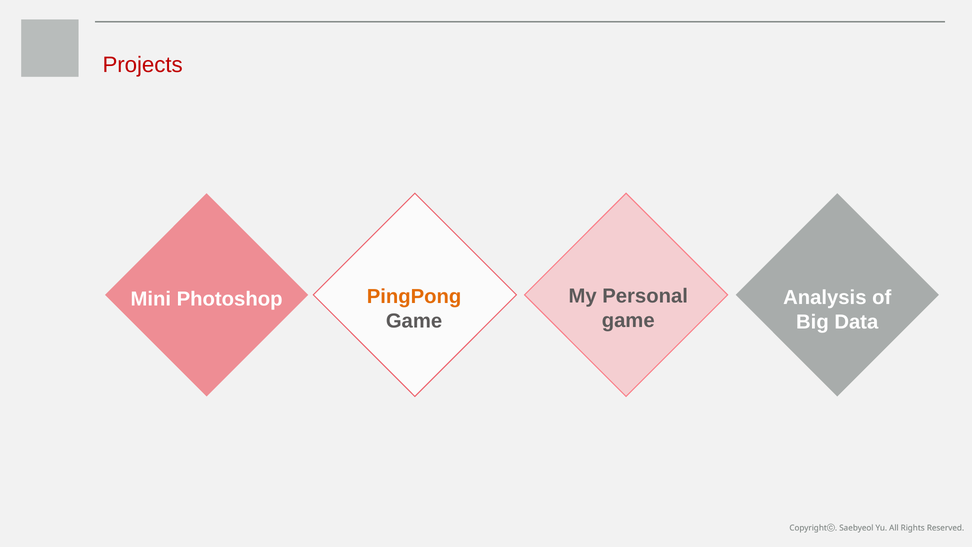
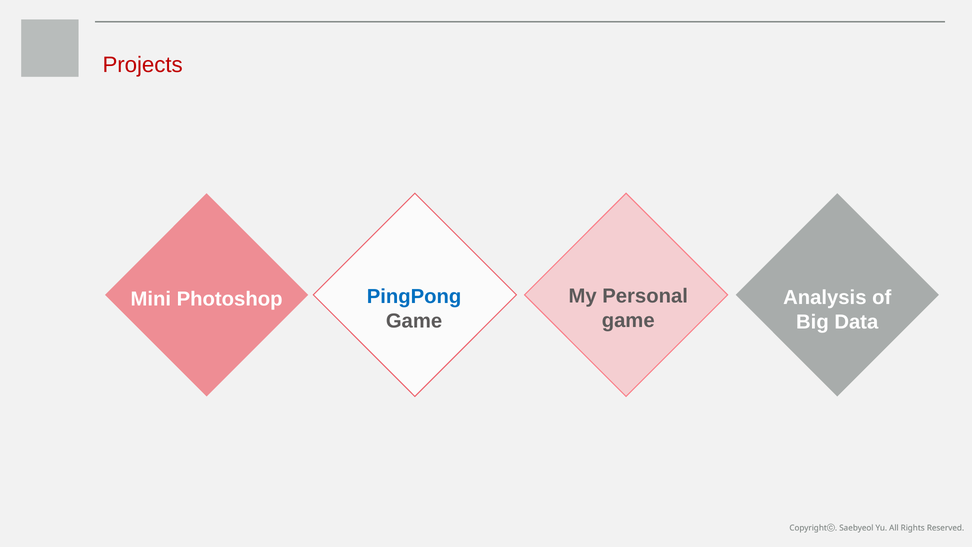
PingPong colour: orange -> blue (414, 297)
